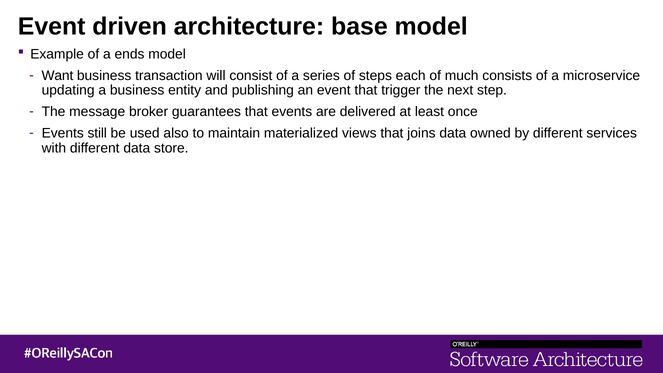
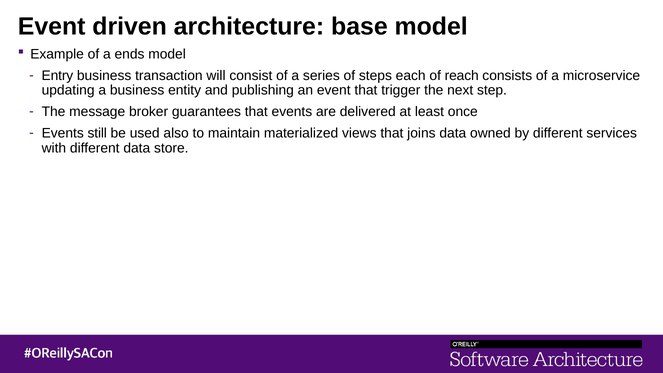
Want: Want -> Entry (57, 75)
much: much -> reach (462, 75)
